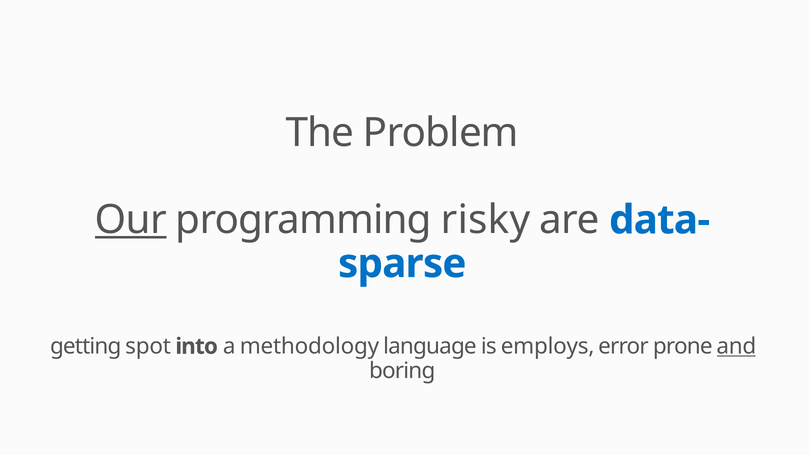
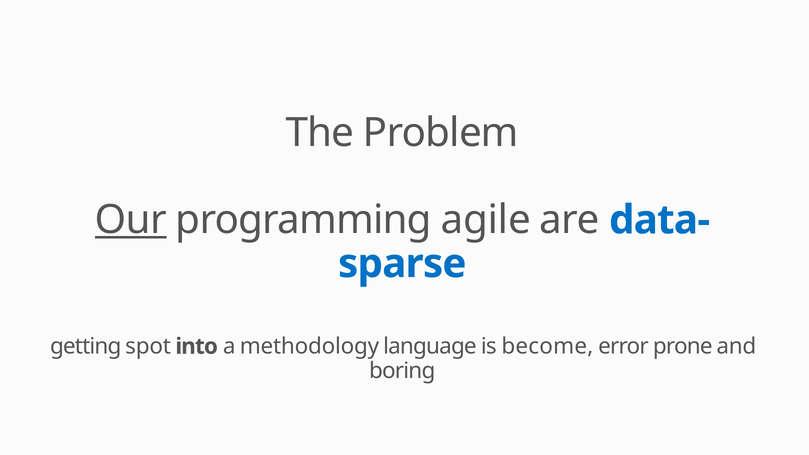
risky: risky -> agile (486, 220)
employs: employs -> become (547, 346)
and underline: present -> none (736, 346)
